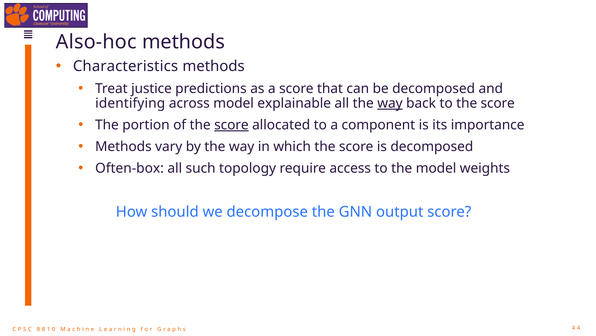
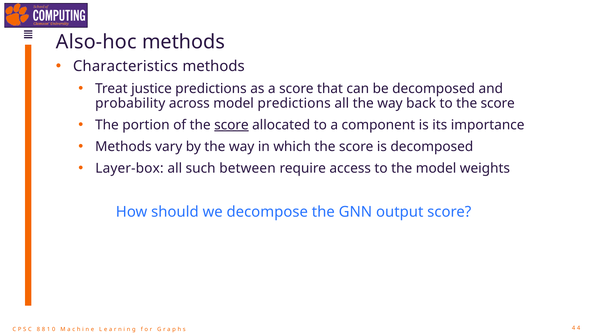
identifying: identifying -> probability (130, 103)
model explainable: explainable -> predictions (294, 103)
way underline: present -> none (390, 103)
Often-box: Often-box -> Layer-box (129, 168)
topology: topology -> between (247, 168)
